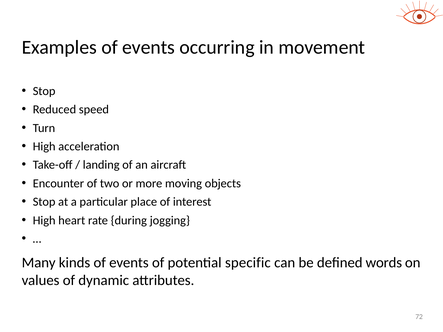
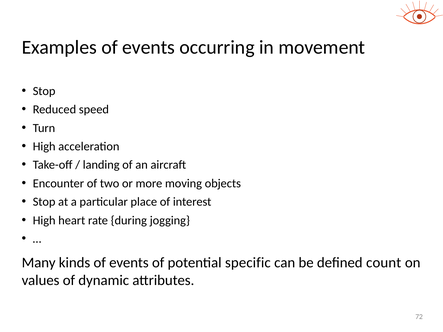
words: words -> count (384, 263)
